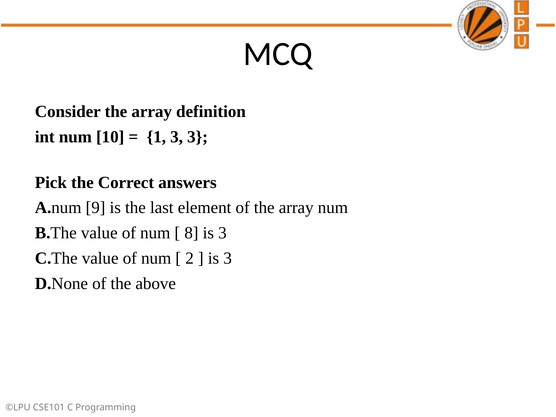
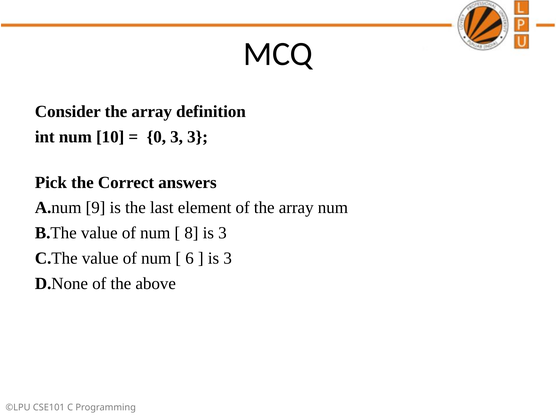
1: 1 -> 0 (156, 137)
2: 2 -> 6 (190, 258)
